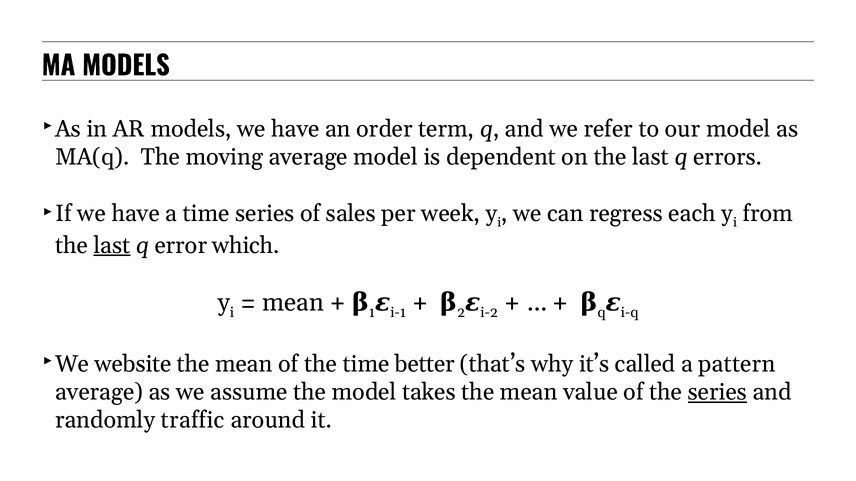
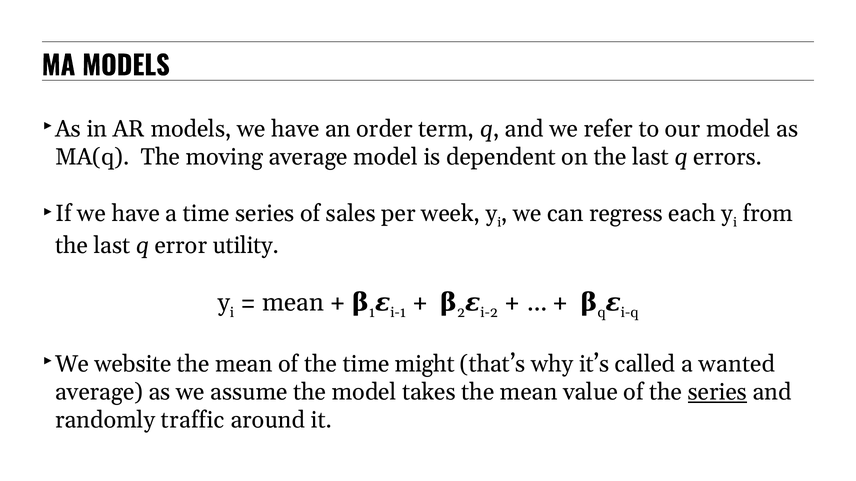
last underline: present -> none (112, 245)
which: which -> utility (246, 245)
better: better -> might (425, 364)
pattern: pattern -> wanted (737, 364)
